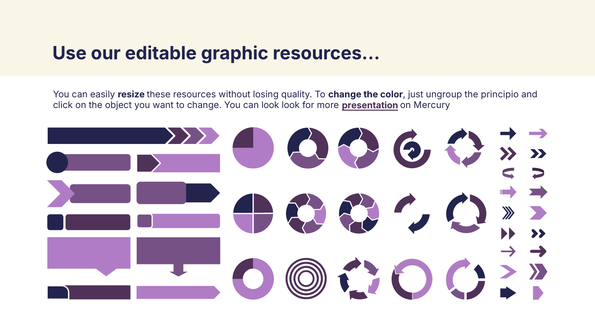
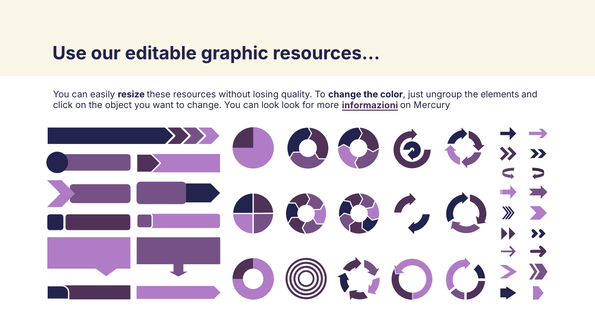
principio: principio -> elements (500, 94)
presentation: presentation -> informazioni (370, 105)
